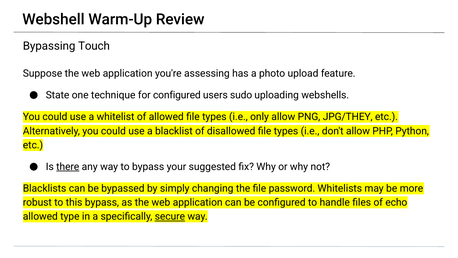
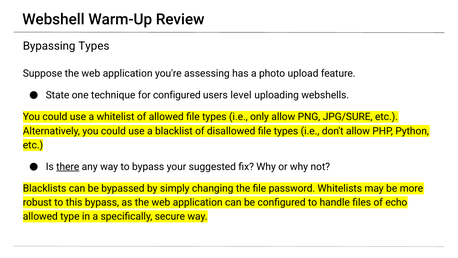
Bypassing Touch: Touch -> Types (94, 46)
sudo: sudo -> level (241, 95)
JPG/THEY: JPG/THEY -> JPG/SURE (348, 117)
secure underline: present -> none (170, 216)
